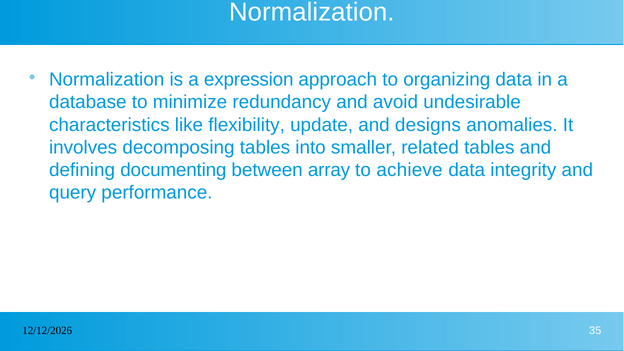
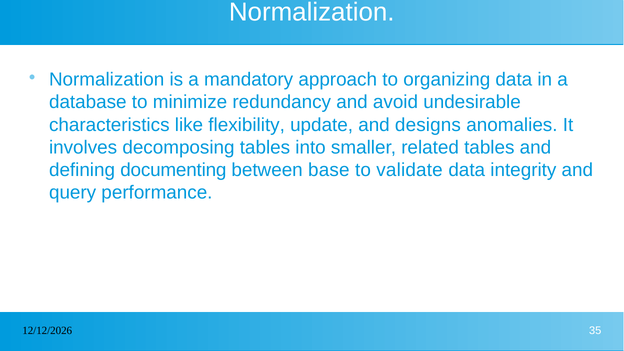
expression: expression -> mandatory (249, 79)
array: array -> base (329, 170)
achieve: achieve -> validate (409, 170)
